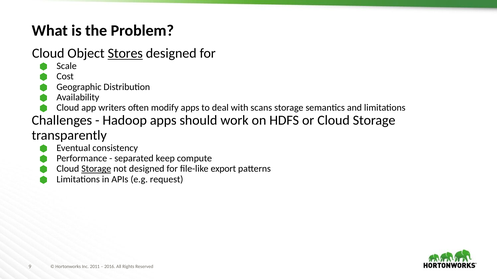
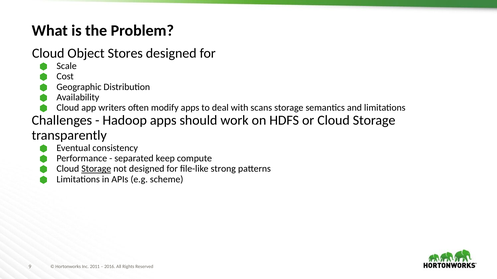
Stores underline: present -> none (125, 53)
export: export -> strong (223, 169)
request: request -> scheme (167, 180)
